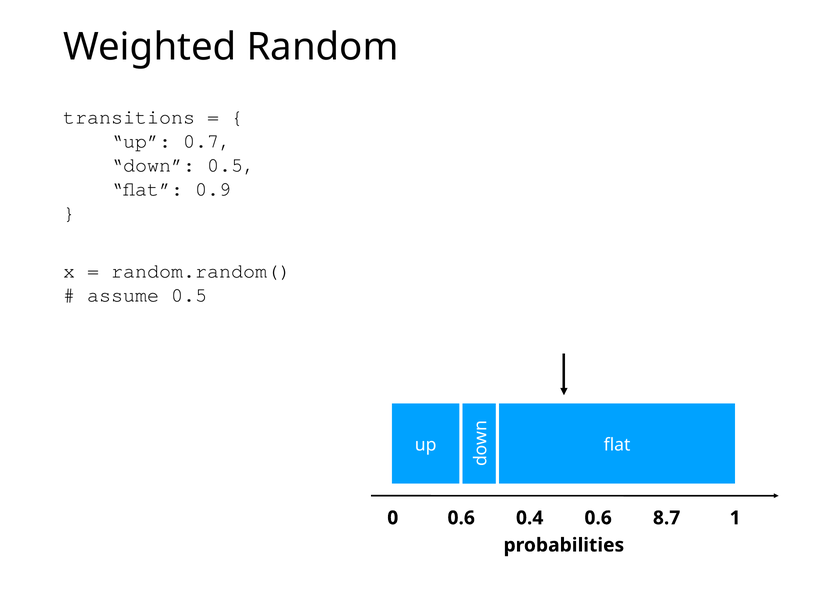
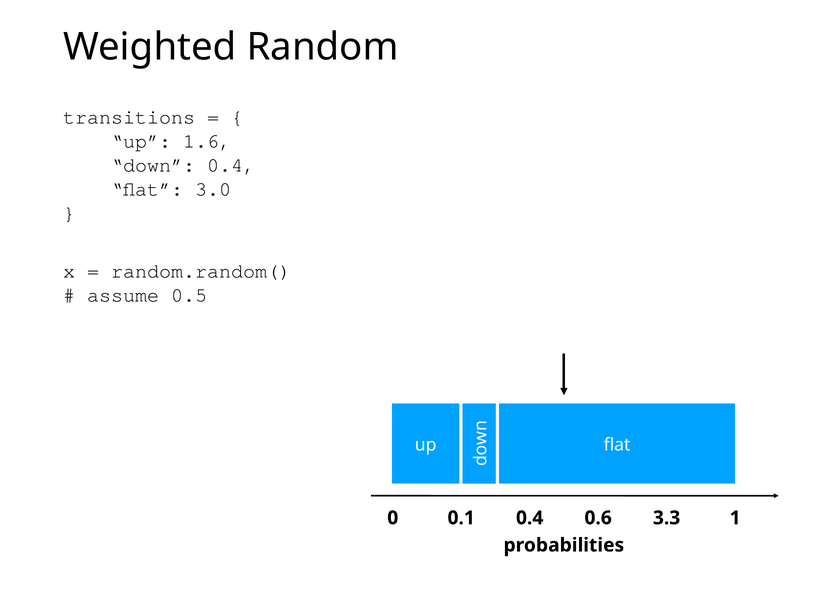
0.7: 0.7 -> 1.6 (207, 141)
down 0.5: 0.5 -> 0.4 (231, 165)
0.9: 0.9 -> 3.0 (213, 189)
0.6: 0.6 -> 0.1 (461, 518)
8.7: 8.7 -> 3.3 (667, 518)
